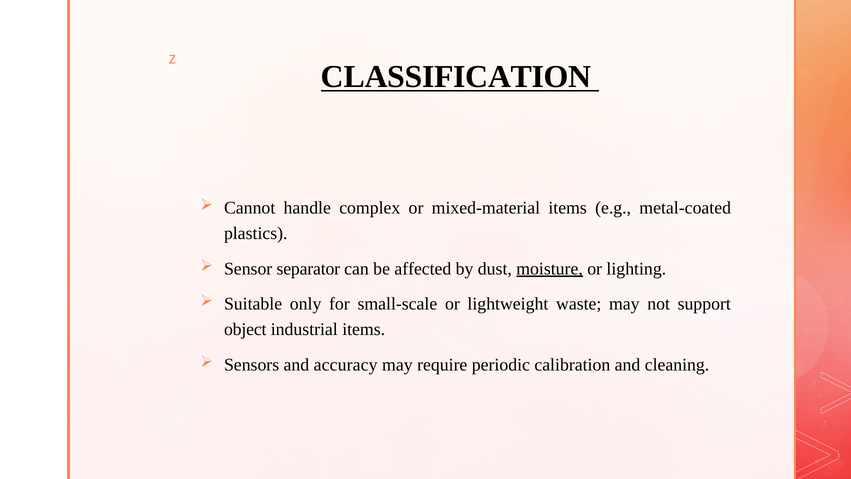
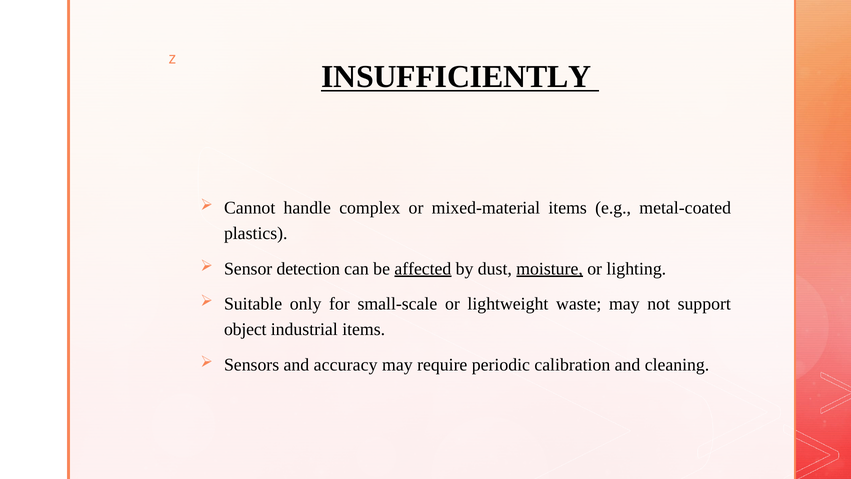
CLASSIFICATION: CLASSIFICATION -> INSUFFICIENTLY (456, 77)
separator: separator -> detection (308, 268)
affected underline: none -> present (423, 268)
